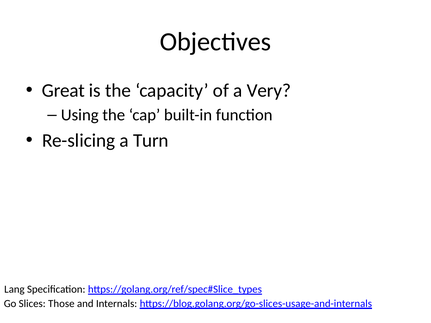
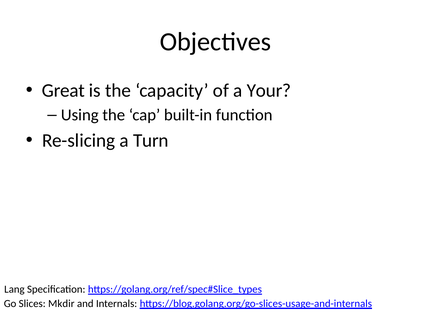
Very: Very -> Your (269, 90)
Those: Those -> Mkdir (61, 304)
